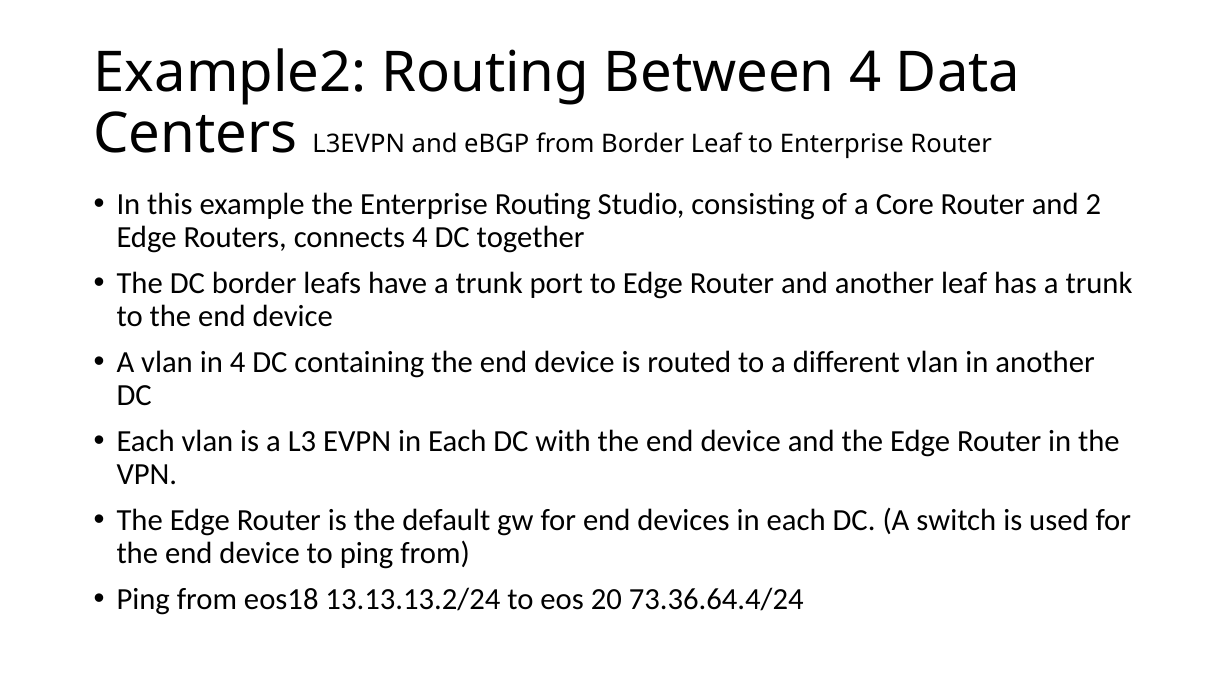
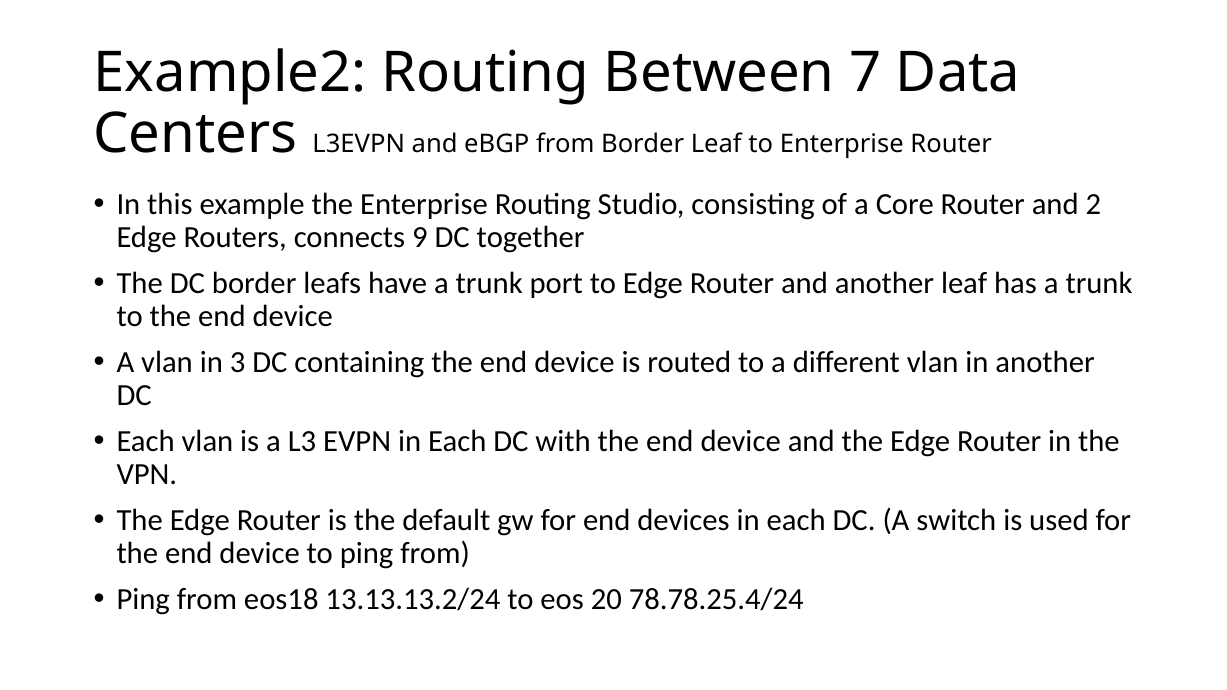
Between 4: 4 -> 7 (865, 73)
connects 4: 4 -> 9 (420, 238)
in 4: 4 -> 3 (238, 363)
73.36.64.4/24: 73.36.64.4/24 -> 78.78.25.4/24 (716, 600)
